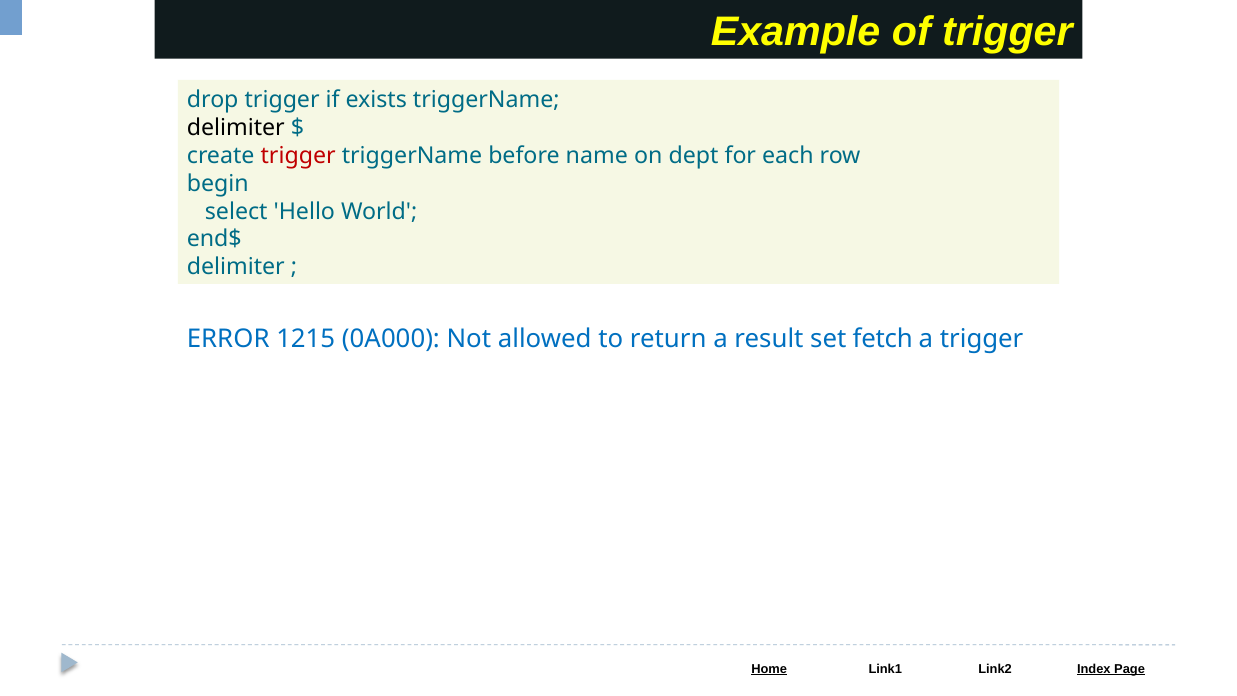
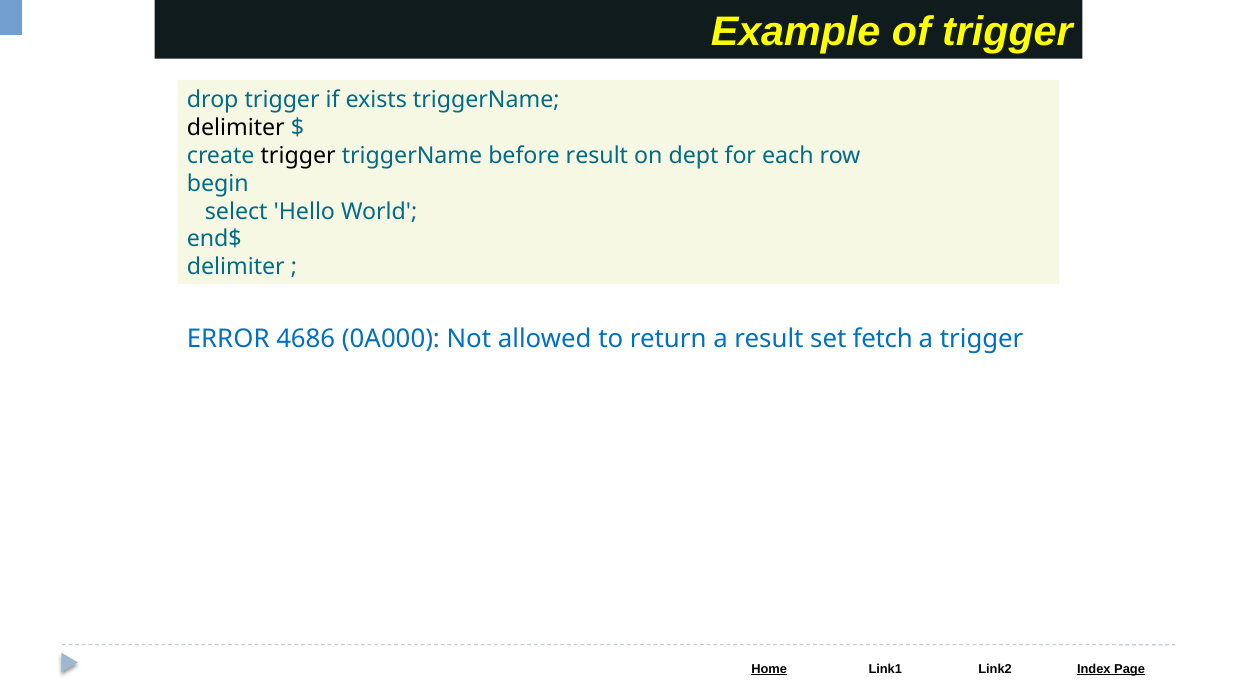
trigger colour: red -> black (298, 156)
before name: name -> result (597, 156)
1215: 1215 -> 4686 (306, 339)
